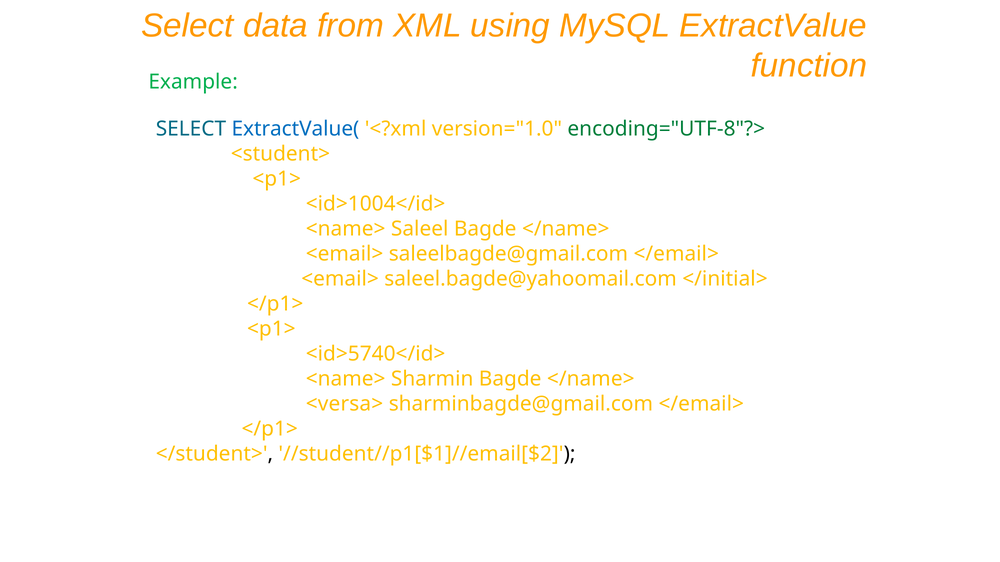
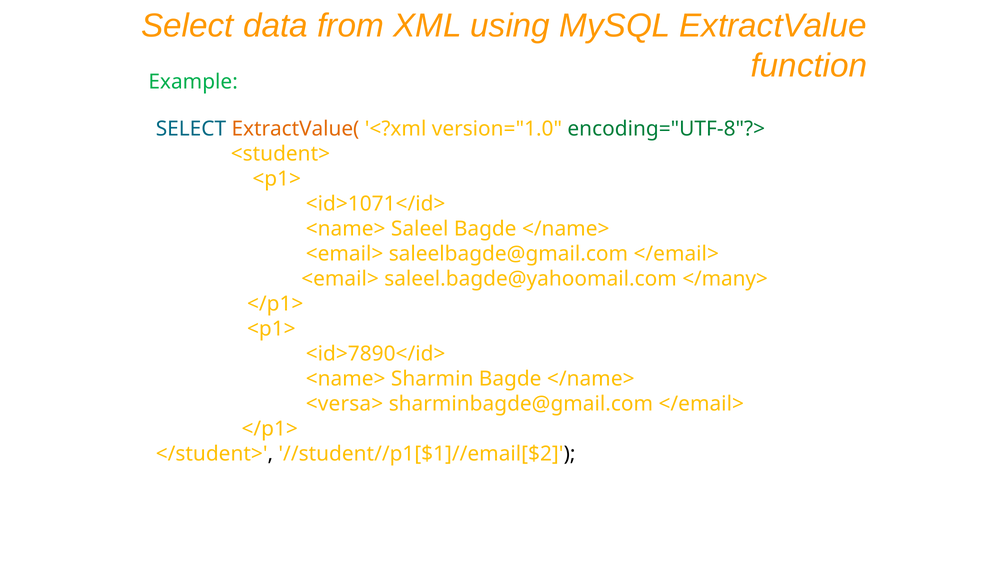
ExtractValue( colour: blue -> orange (295, 129)
<id>1004</id>: <id>1004</id> -> <id>1071</id> (376, 204)
</initial>: </initial> -> </many> (725, 279)
<id>5740</id>: <id>5740</id> -> <id>7890</id> (376, 354)
